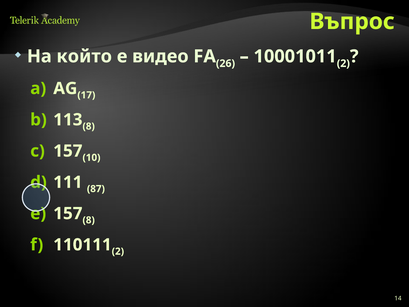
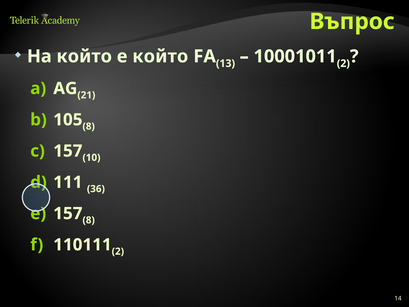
е видео: видео -> който (160, 56)
26: 26 -> 13 (225, 63)
17: 17 -> 21 (86, 95)
113: 113 -> 105 (68, 120)
87: 87 -> 36 (96, 189)
